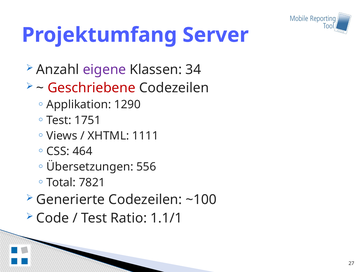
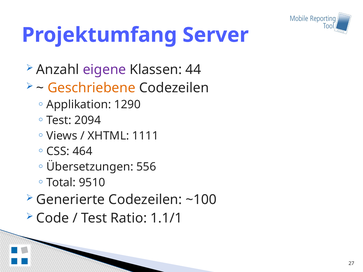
34: 34 -> 44 (193, 70)
Geschriebene colour: red -> orange (92, 88)
1751: 1751 -> 2094 (88, 120)
7821: 7821 -> 9510 (92, 183)
